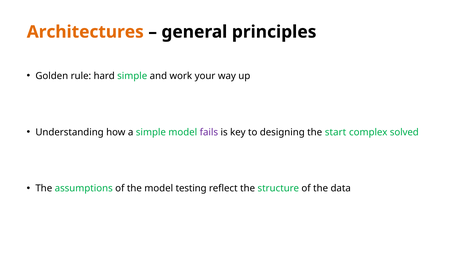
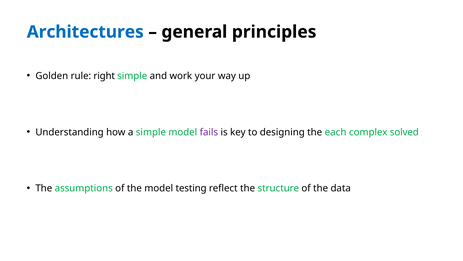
Architectures colour: orange -> blue (85, 32)
hard: hard -> right (104, 76)
start: start -> each (336, 132)
